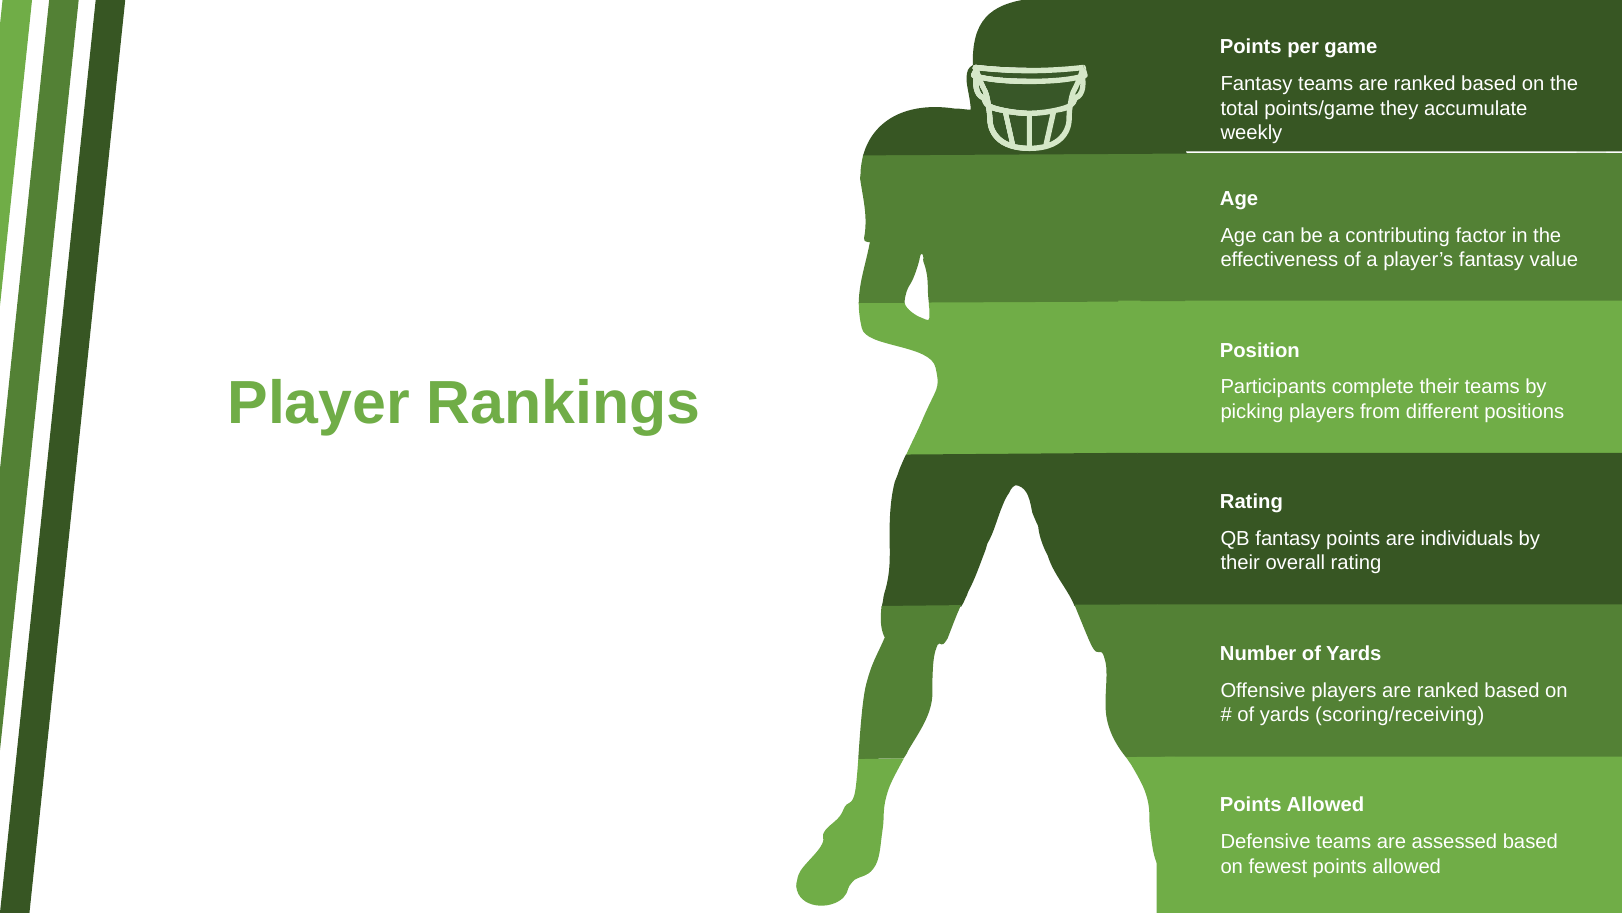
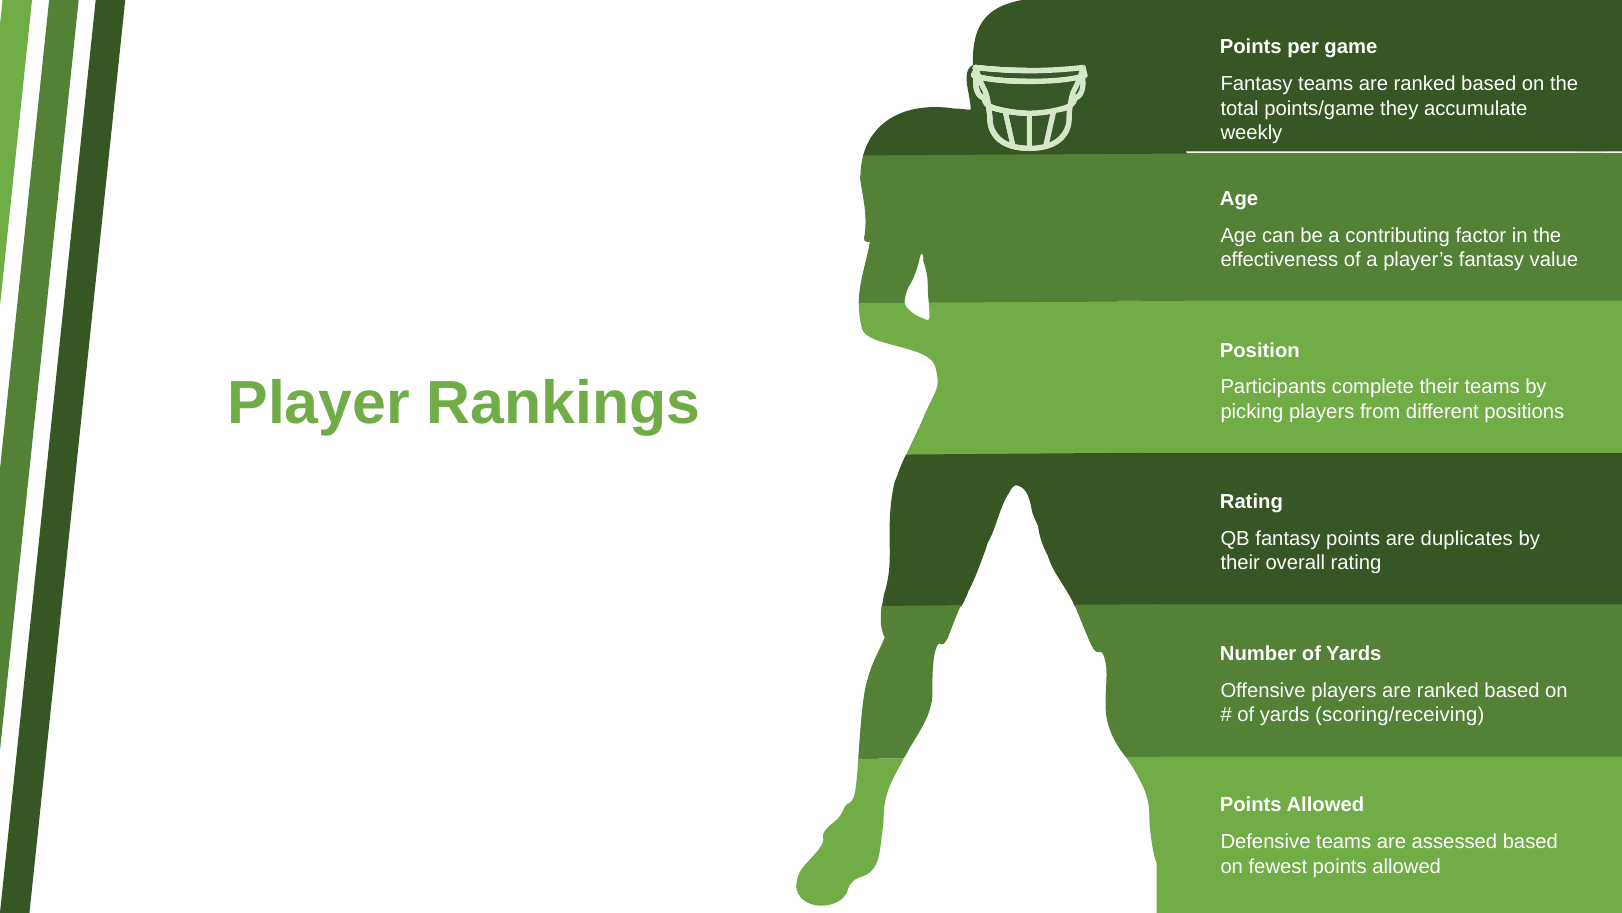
individuals: individuals -> duplicates (1467, 538)
